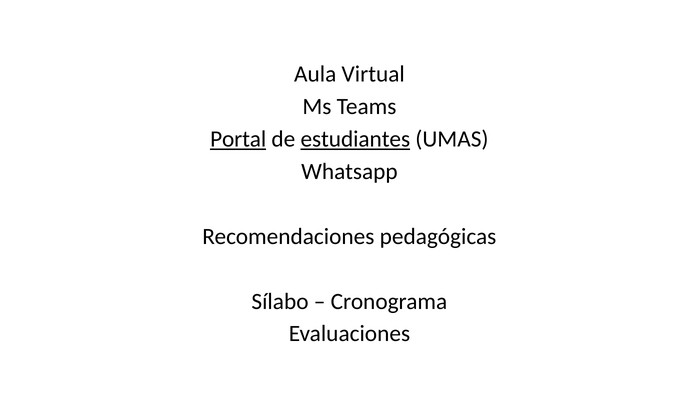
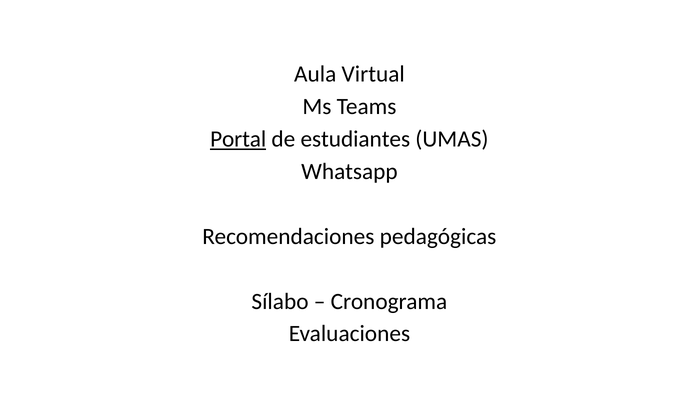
estudiantes underline: present -> none (355, 139)
